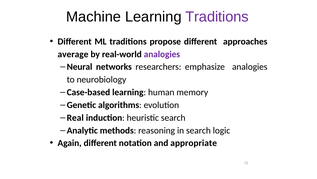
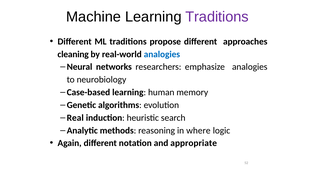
average: average -> cleaning (73, 54)
analogies colour: purple -> blue (162, 54)
in search: search -> where (198, 130)
